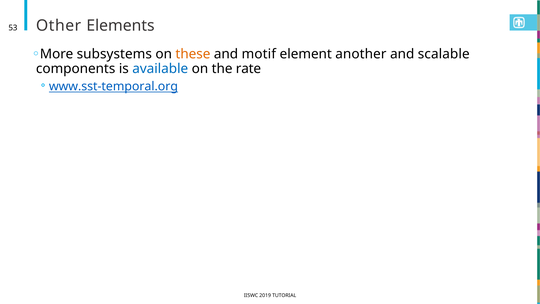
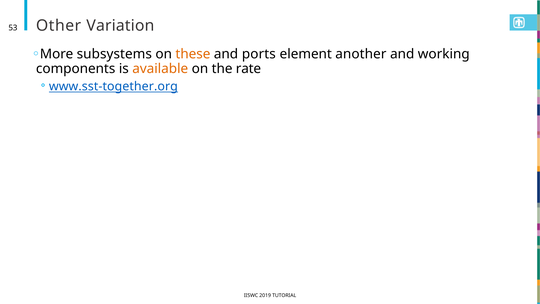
Elements: Elements -> Variation (120, 25)
motif: motif -> ports (259, 54)
scalable: scalable -> working (444, 54)
available colour: blue -> orange (160, 69)
www.sst-temporal.org: www.sst-temporal.org -> www.sst-together.org (113, 86)
